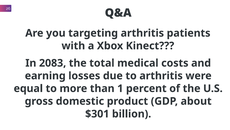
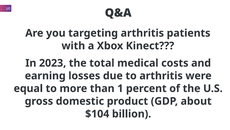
2083: 2083 -> 2023 (53, 63)
$301: $301 -> $104 (97, 113)
